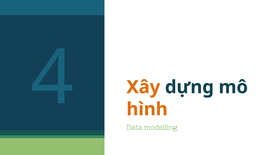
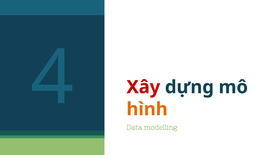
Xây colour: orange -> red (143, 87)
